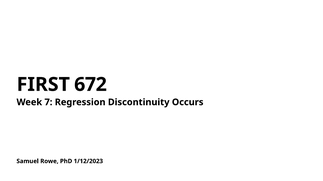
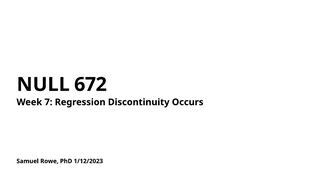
FIRST: FIRST -> NULL (43, 85)
